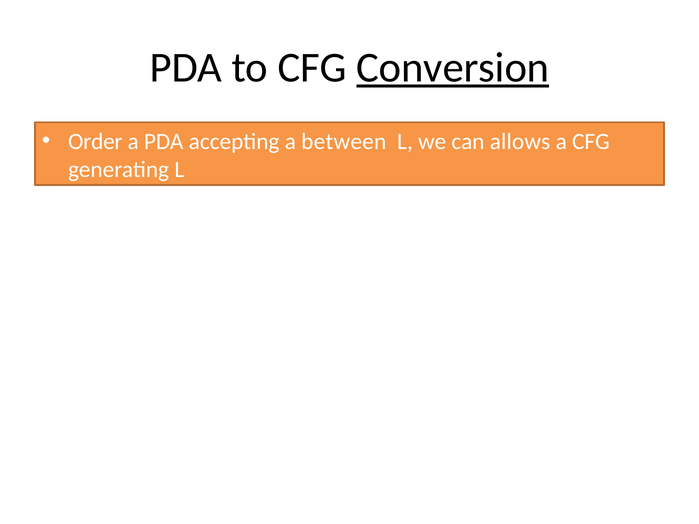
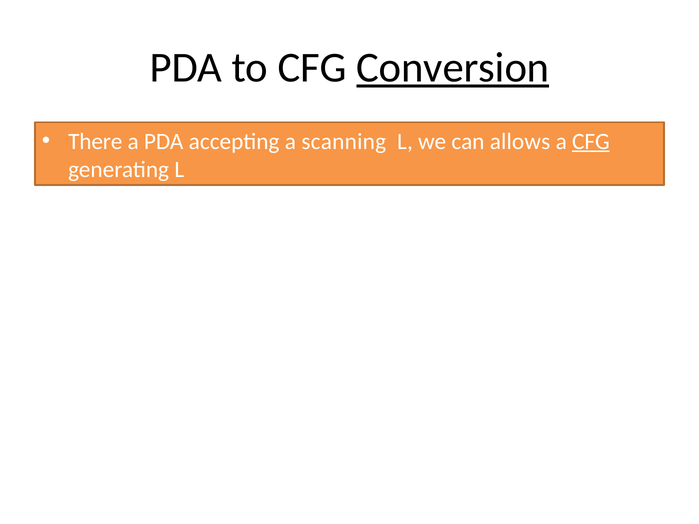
Order: Order -> There (95, 141)
between: between -> scanning (344, 141)
CFG underline: none -> present (591, 141)
